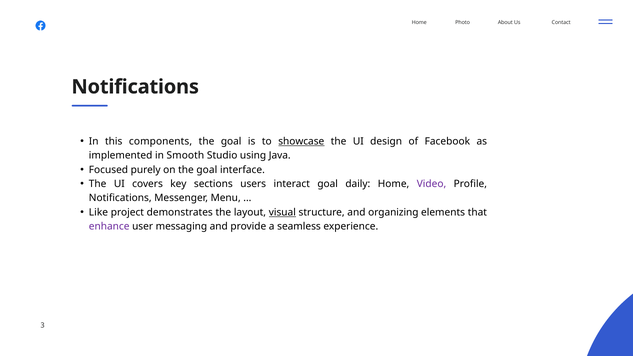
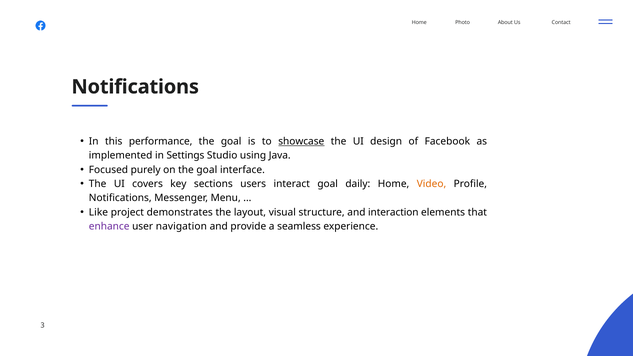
components: components -> performance (161, 142)
Smooth: Smooth -> Settings (185, 156)
Video colour: purple -> orange (432, 184)
visual underline: present -> none (282, 212)
organizing: organizing -> interaction (393, 212)
messaging: messaging -> navigation (181, 226)
